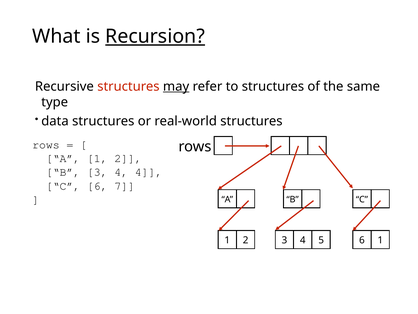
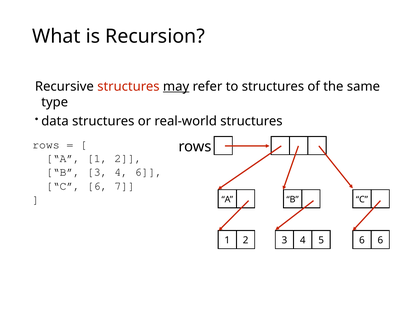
Recursion underline: present -> none (155, 36)
B 3 4 4: 4 -> 6 (149, 172)
6 1: 1 -> 6 (380, 240)
